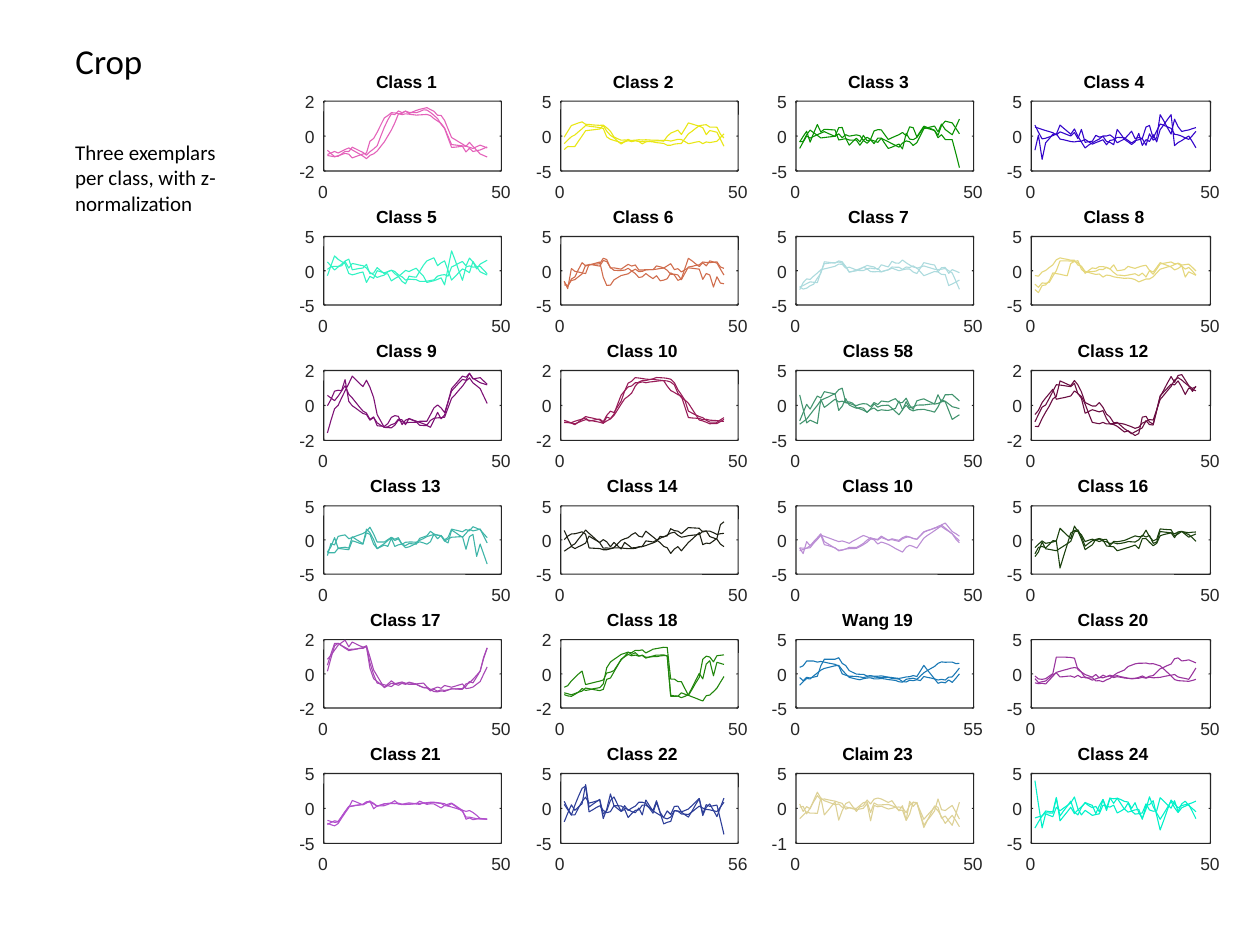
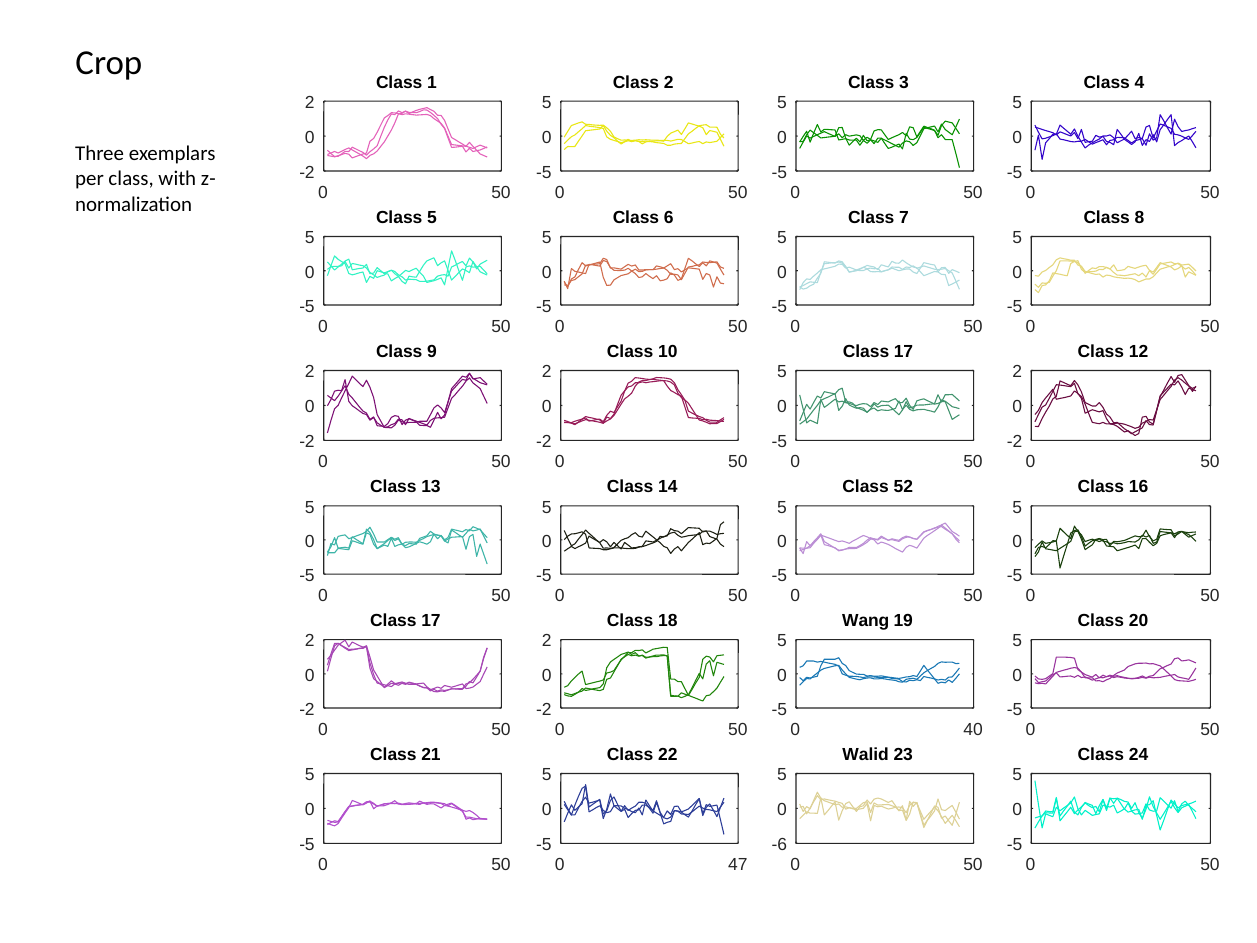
58: 58 -> 17 (903, 351)
10: 10 -> 52 (903, 487)
55: 55 -> 40 (973, 730)
Claim: Claim -> Walid (866, 755)
-1: -1 -> -6 (779, 845)
56: 56 -> 47 (738, 865)
